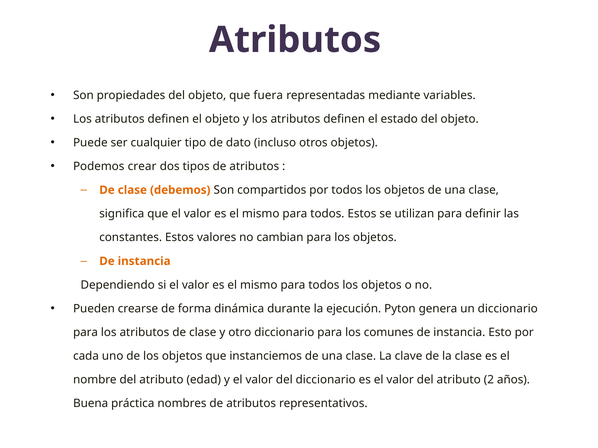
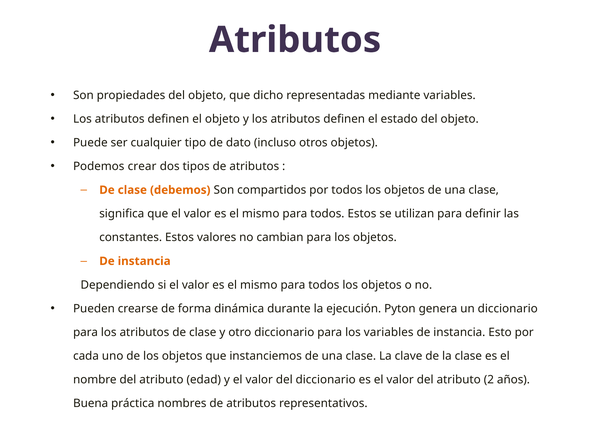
fuera: fuera -> dicho (268, 95)
los comunes: comunes -> variables (389, 333)
